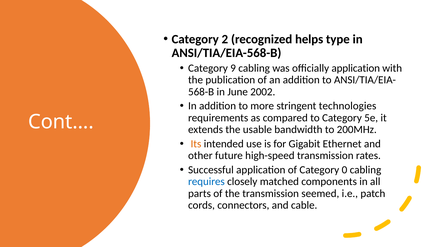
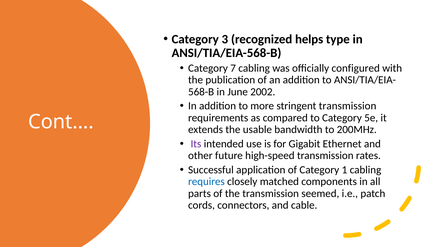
2: 2 -> 3 (225, 39)
9: 9 -> 7 (233, 68)
officially application: application -> configured (356, 68)
stringent technologies: technologies -> transmission (348, 106)
Its colour: orange -> purple (196, 144)
0: 0 -> 1 (344, 170)
